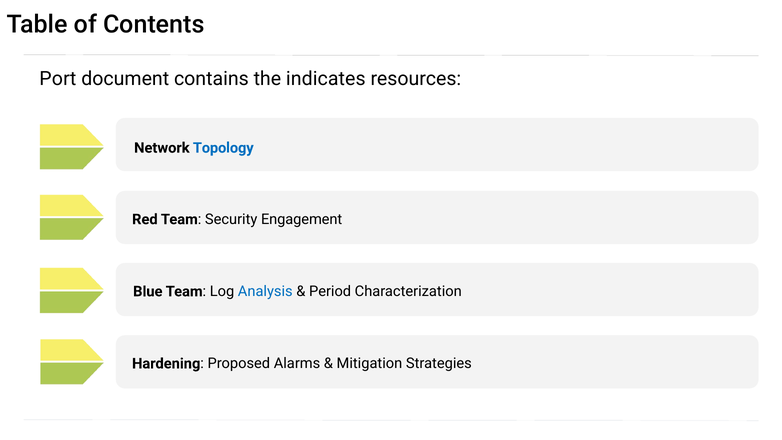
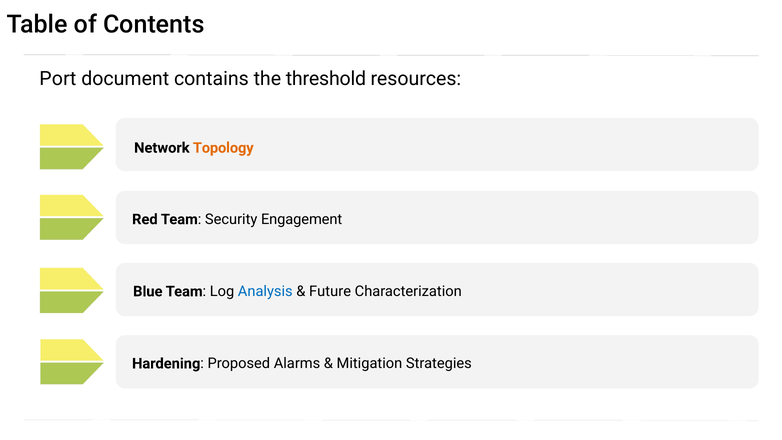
indicates: indicates -> threshold (326, 79)
Topology colour: blue -> orange (223, 148)
Period: Period -> Future (330, 291)
